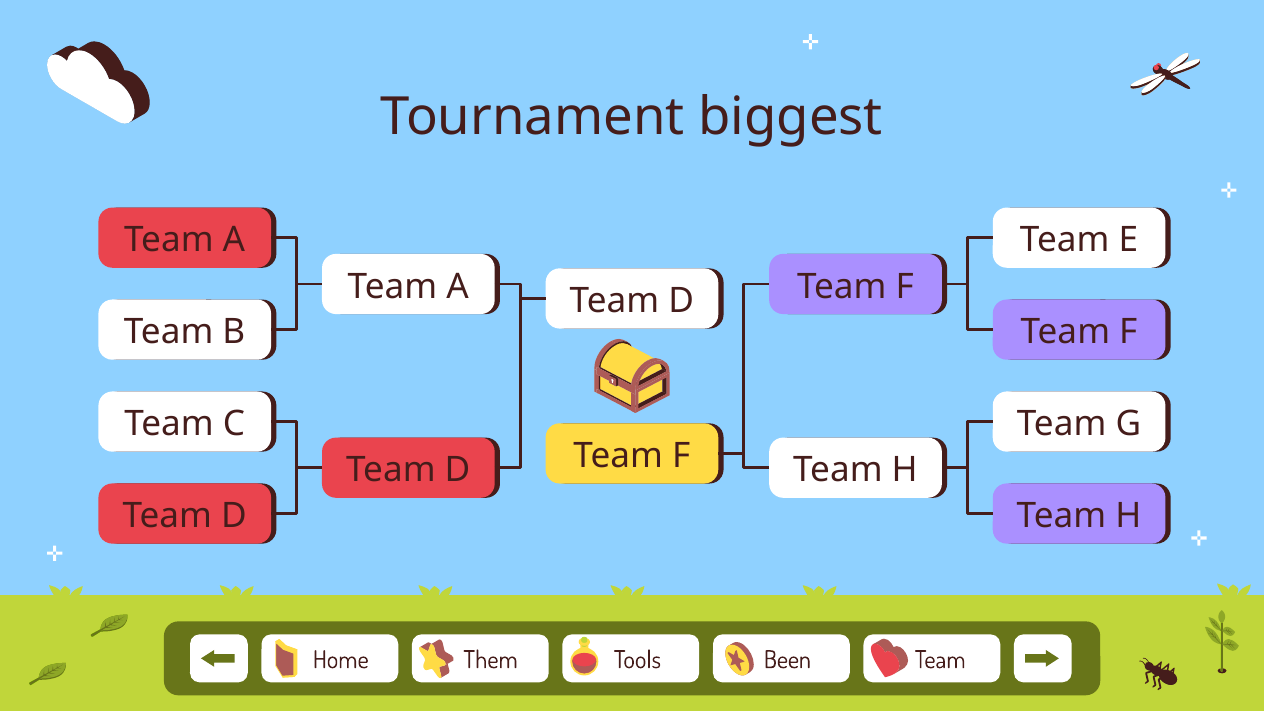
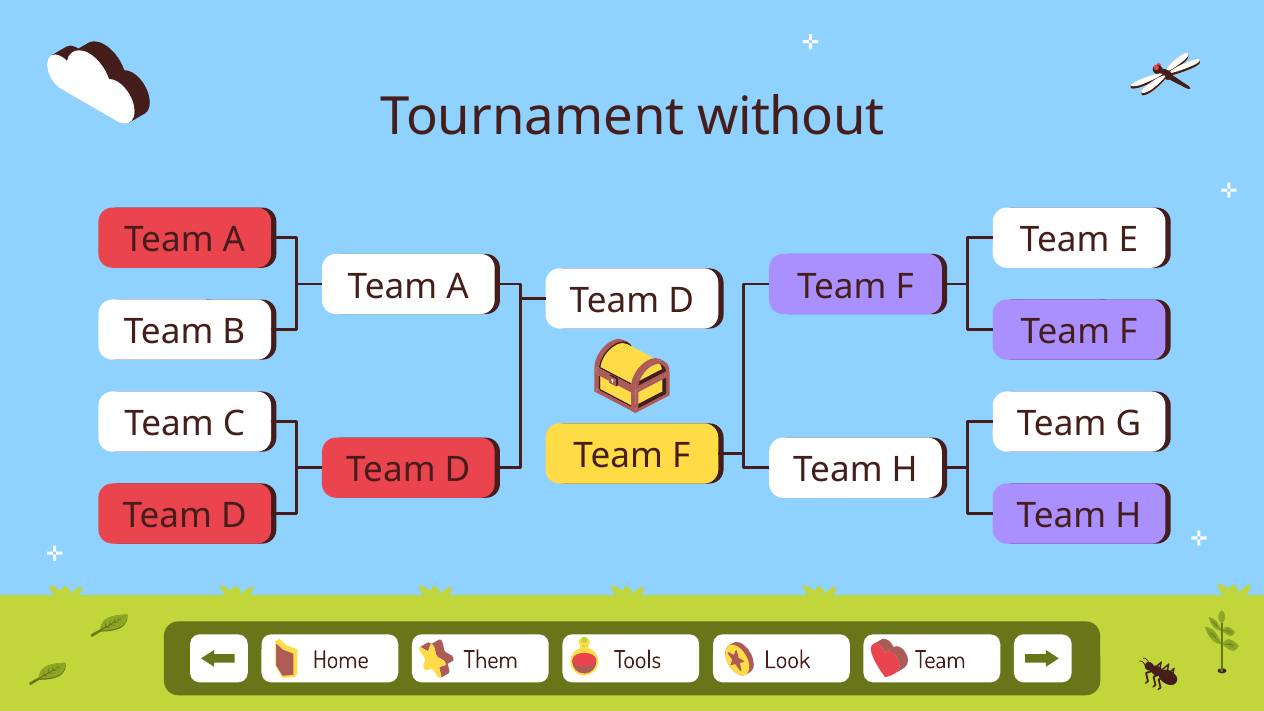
biggest: biggest -> without (791, 117)
Been: Been -> Look (787, 660)
